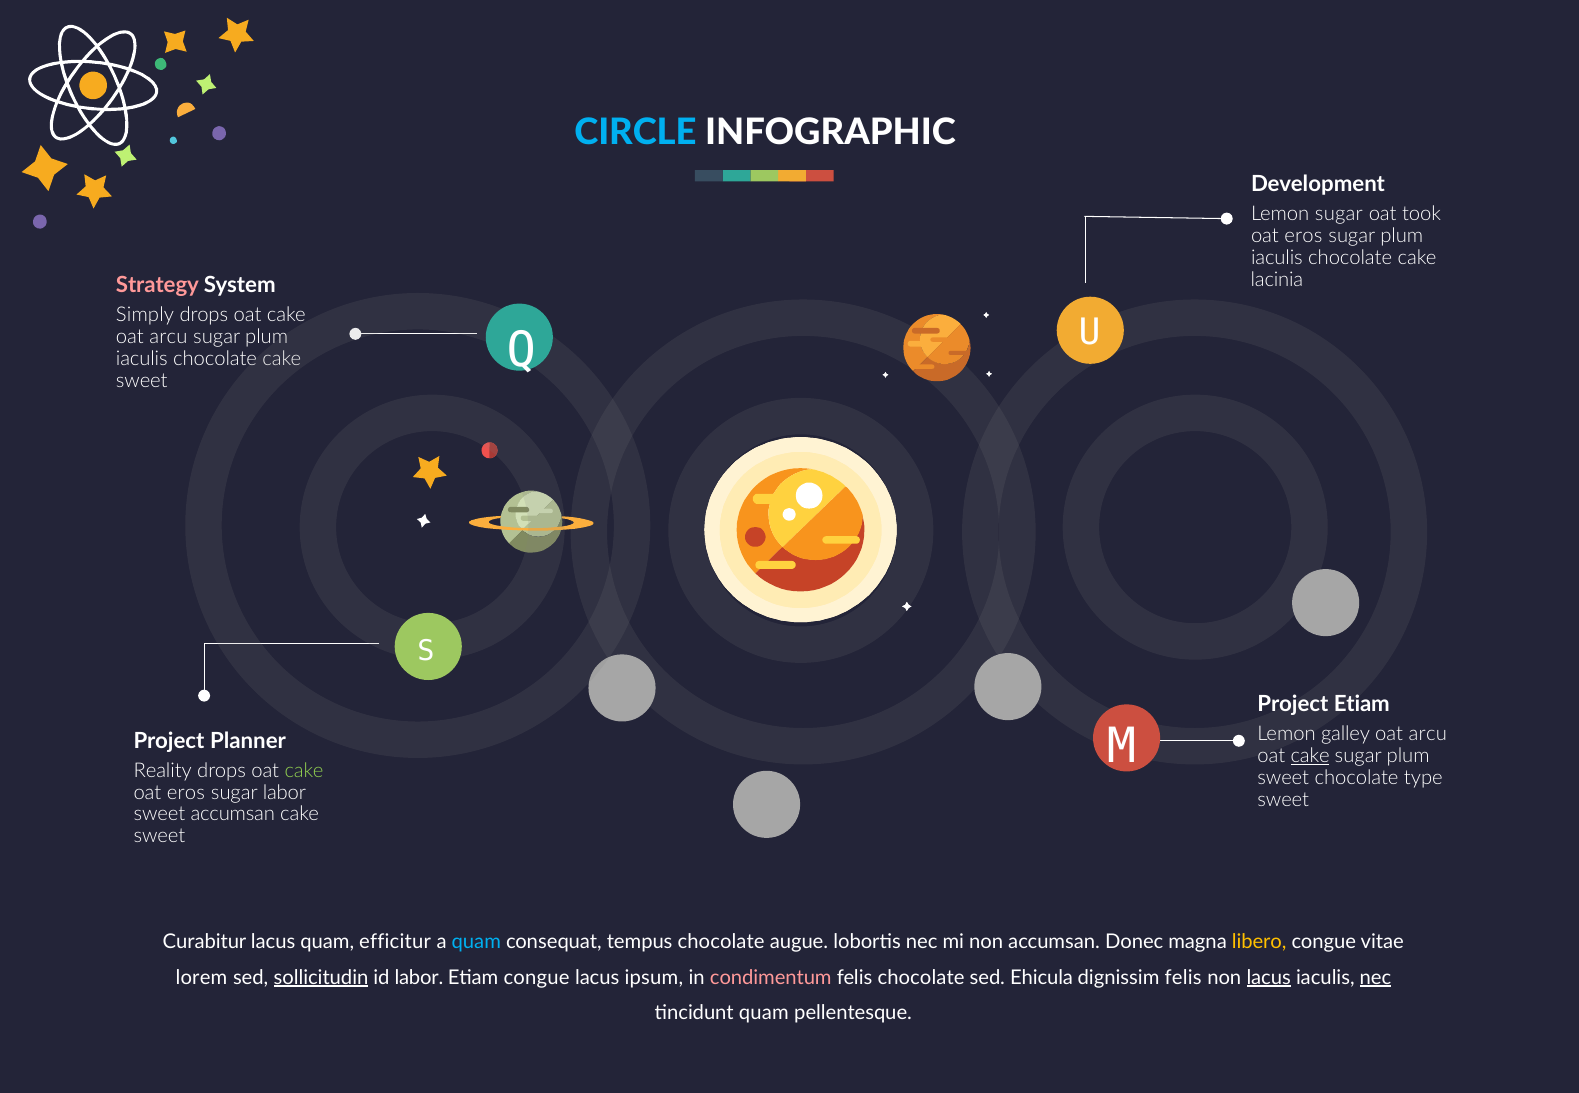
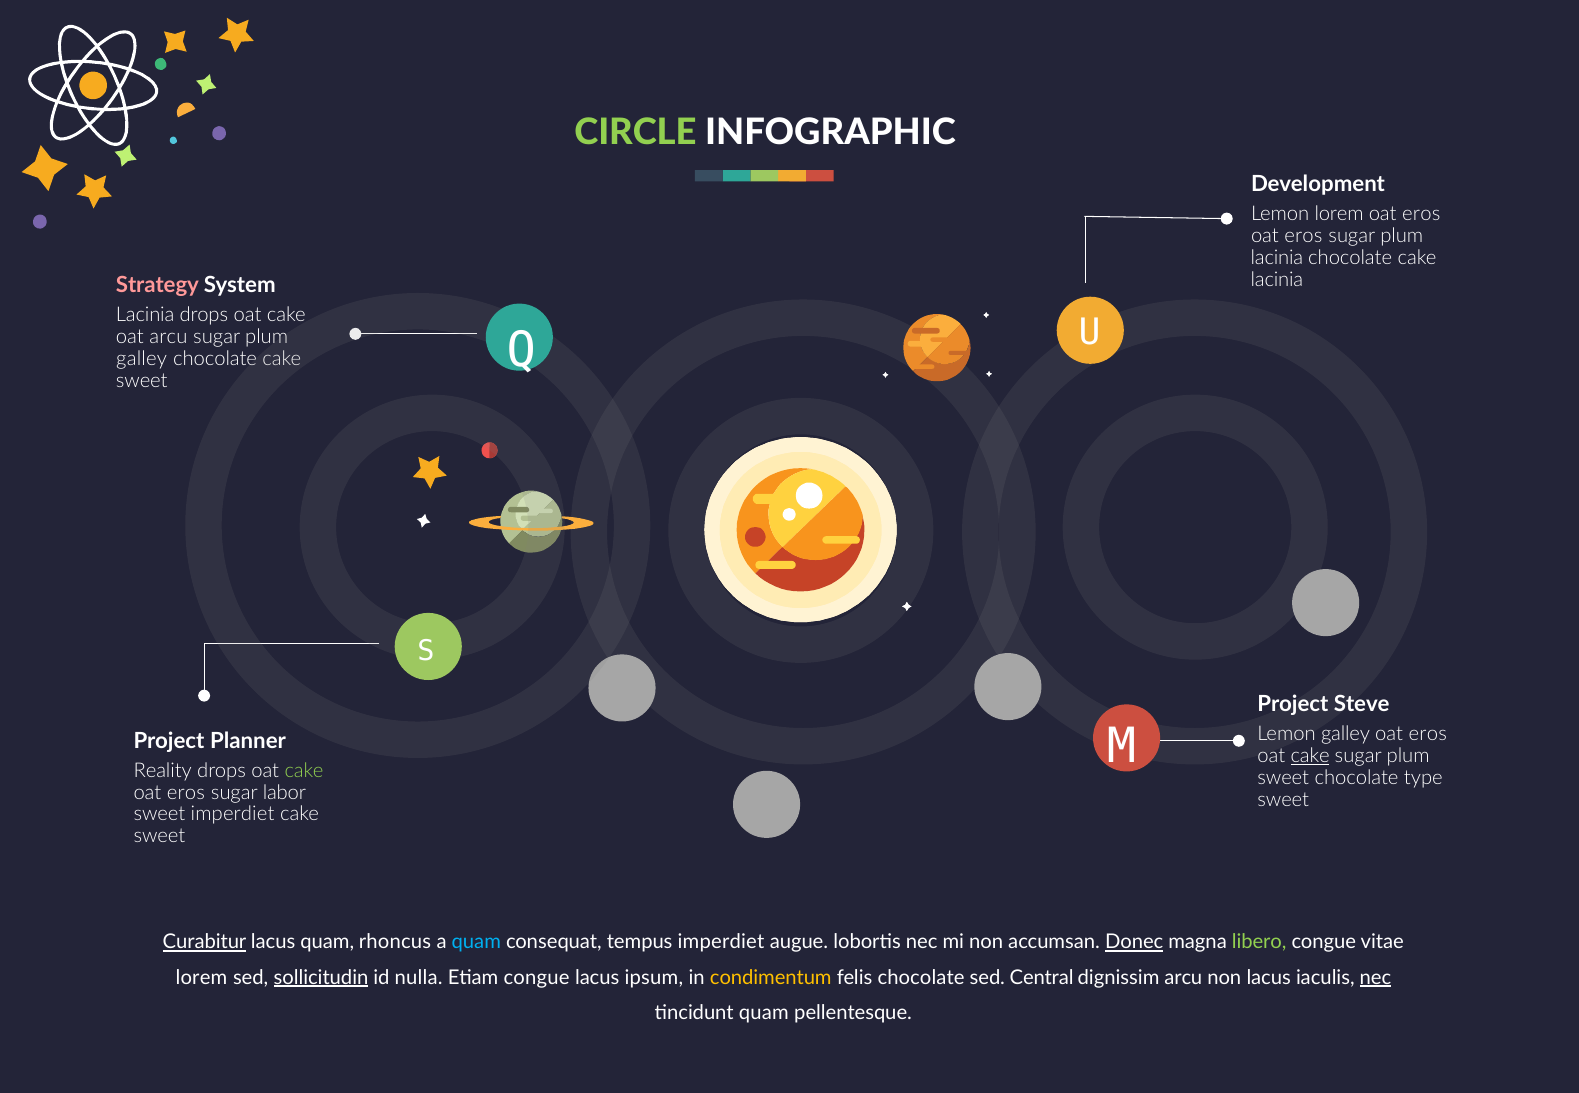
CIRCLE colour: light blue -> light green (635, 132)
Lemon sugar: sugar -> lorem (1339, 214)
took: took -> eros (1421, 214)
iaculis: iaculis -> lacinia (1277, 258)
Simply: Simply -> Lacinia (145, 315)
iaculis: iaculis -> galley (142, 359)
Project Etiam: Etiam -> Steve (1362, 704)
arcu: arcu -> eros (1428, 734)
sweet accumsan: accumsan -> imperdiet (233, 814)
Curabitur underline: none -> present (205, 942)
efficitur: efficitur -> rhoncus (395, 942)
tempus chocolate: chocolate -> imperdiet (721, 942)
Donec underline: none -> present (1134, 942)
libero colour: yellow -> light green (1259, 942)
id labor: labor -> nulla (419, 977)
condimentum colour: pink -> yellow (771, 977)
Ehicula: Ehicula -> Central (1042, 977)
dignissim felis: felis -> arcu (1183, 977)
lacus underline: present -> none (1269, 977)
